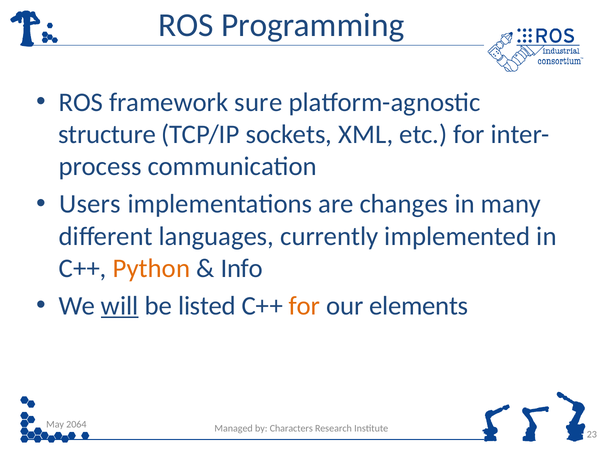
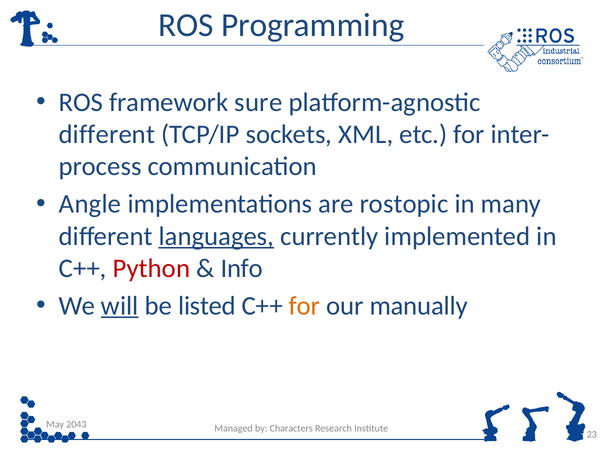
structure: structure -> different (107, 135)
Users: Users -> Angle (90, 204)
changes: changes -> rostopic (404, 204)
languages underline: none -> present (216, 236)
Python colour: orange -> red (151, 269)
elements: elements -> manually (419, 306)
2064: 2064 -> 2043 (76, 425)
